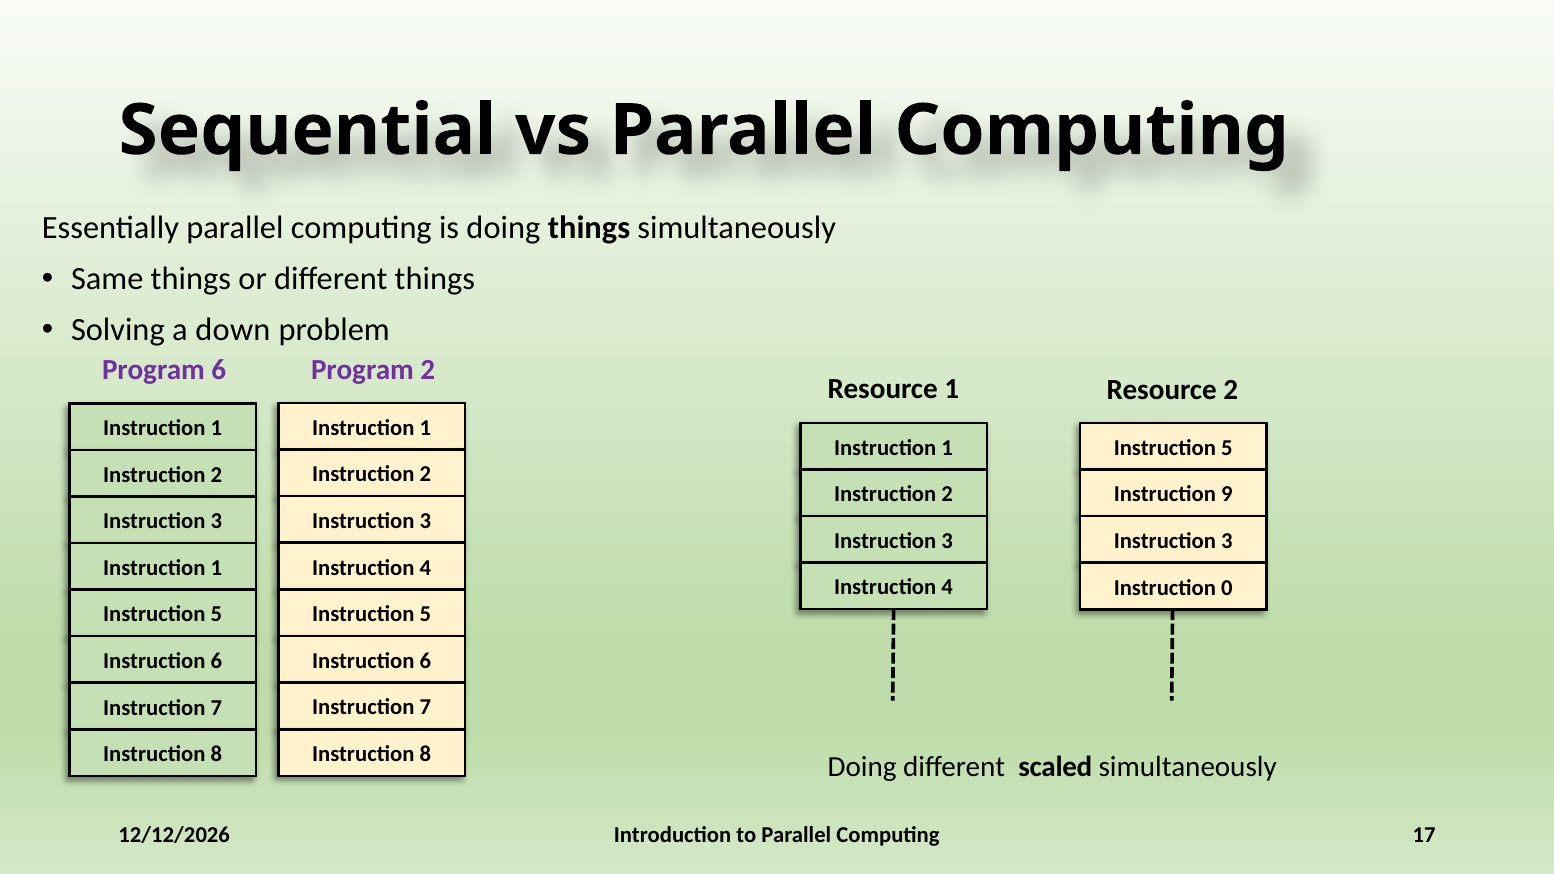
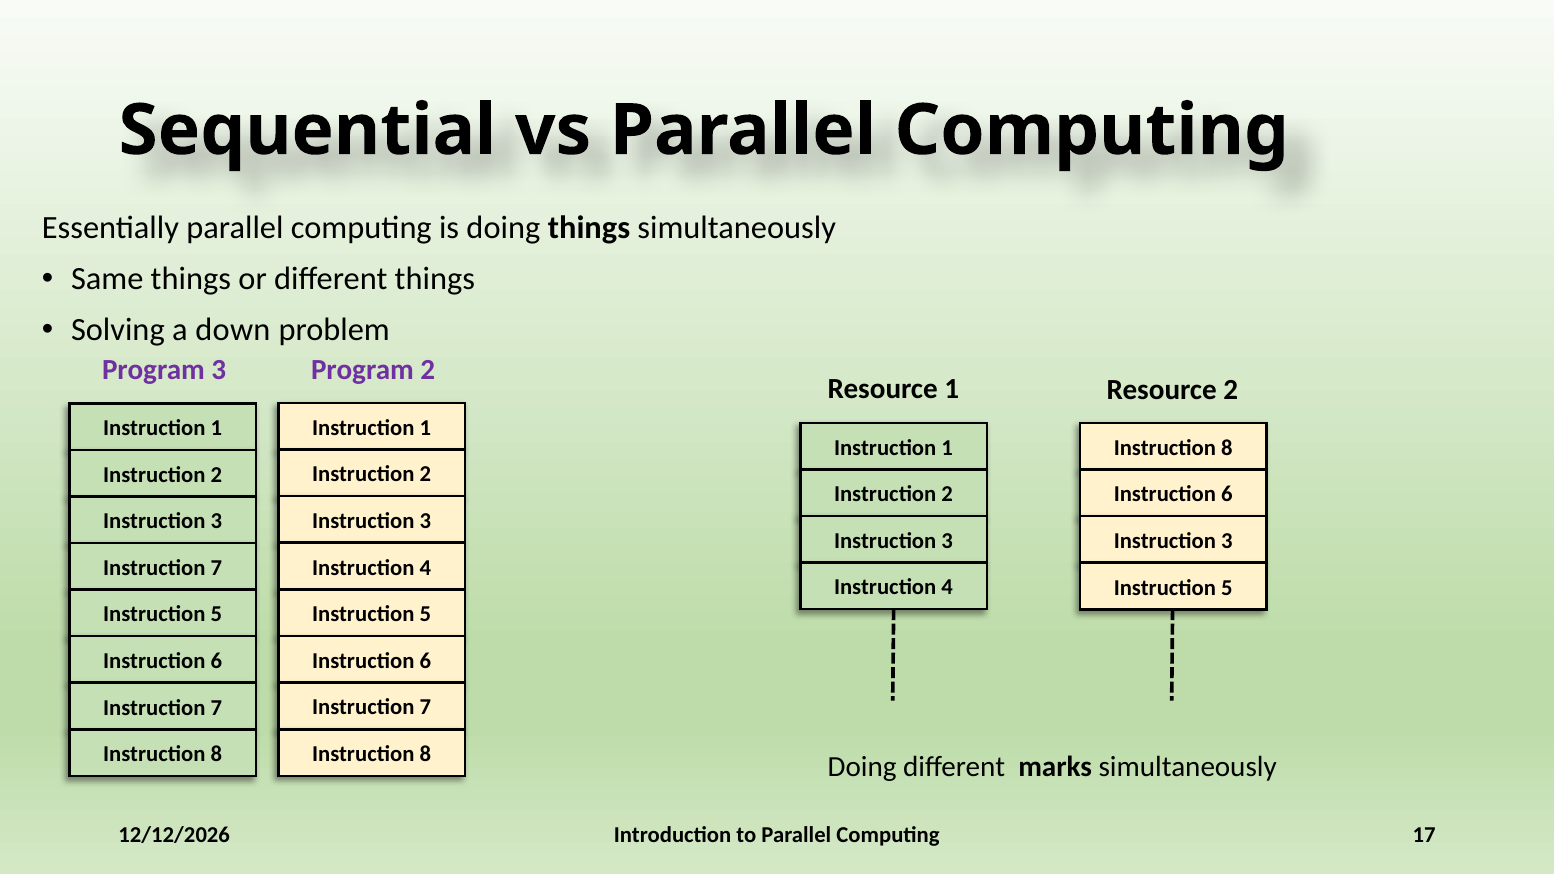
Program 6: 6 -> 3 (219, 370)
5: 5 -> 8 (1227, 448)
9: 9 -> 6 (1227, 495)
1: 1 -> 7 (216, 568)
0: 0 -> 5 (1227, 588)
scaled: scaled -> marks (1055, 767)
